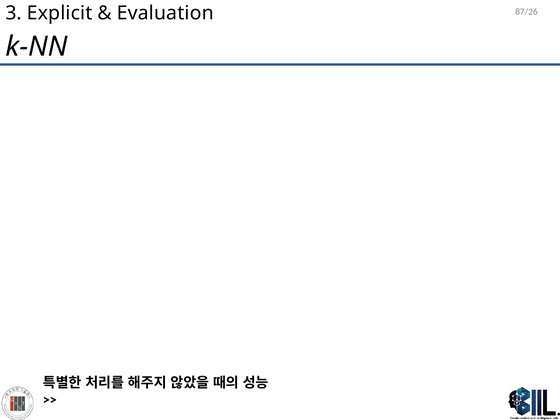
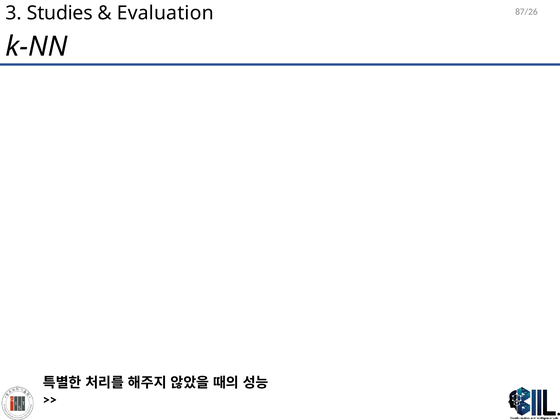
Explicit: Explicit -> Studies (60, 13)
